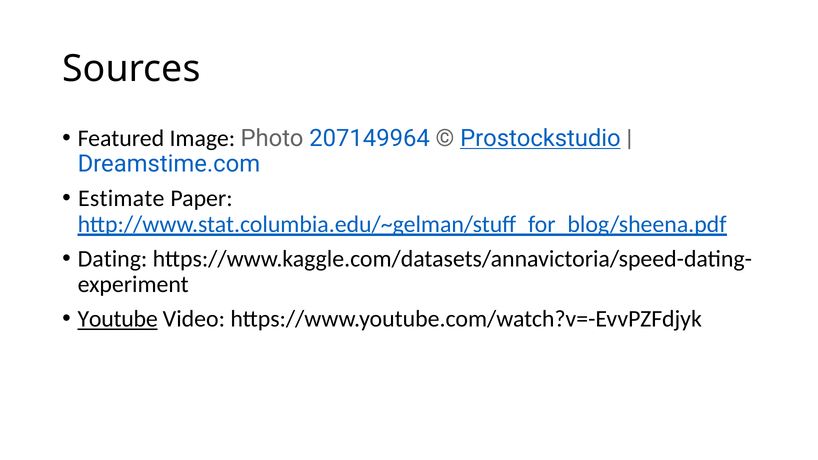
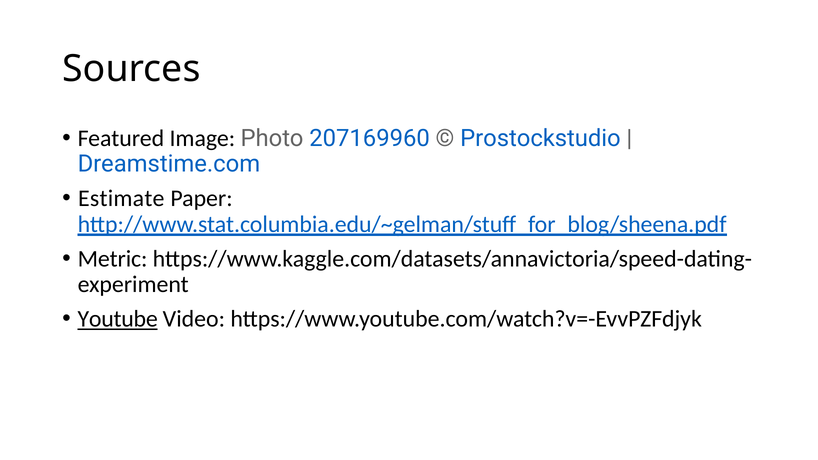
207149964: 207149964 -> 207169960 (370, 138)
Prostockstudio underline: present -> none (540, 138)
Dating: Dating -> Metric (113, 259)
